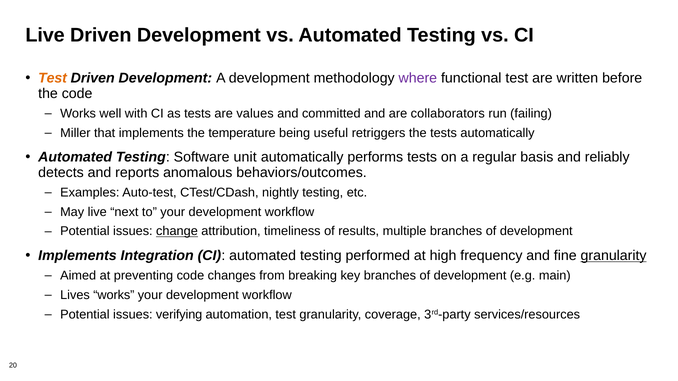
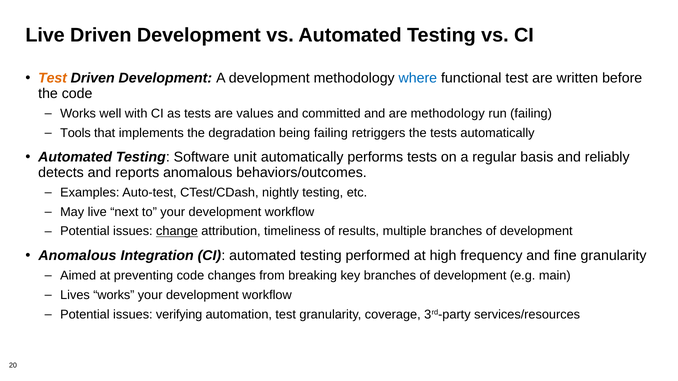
where colour: purple -> blue (418, 78)
are collaborators: collaborators -> methodology (448, 114)
Miller: Miller -> Tools (75, 133)
temperature: temperature -> degradation (242, 133)
being useful: useful -> failing (331, 133)
Implements: Implements -> Anomalous (77, 256)
granularity underline: present -> none (614, 256)
